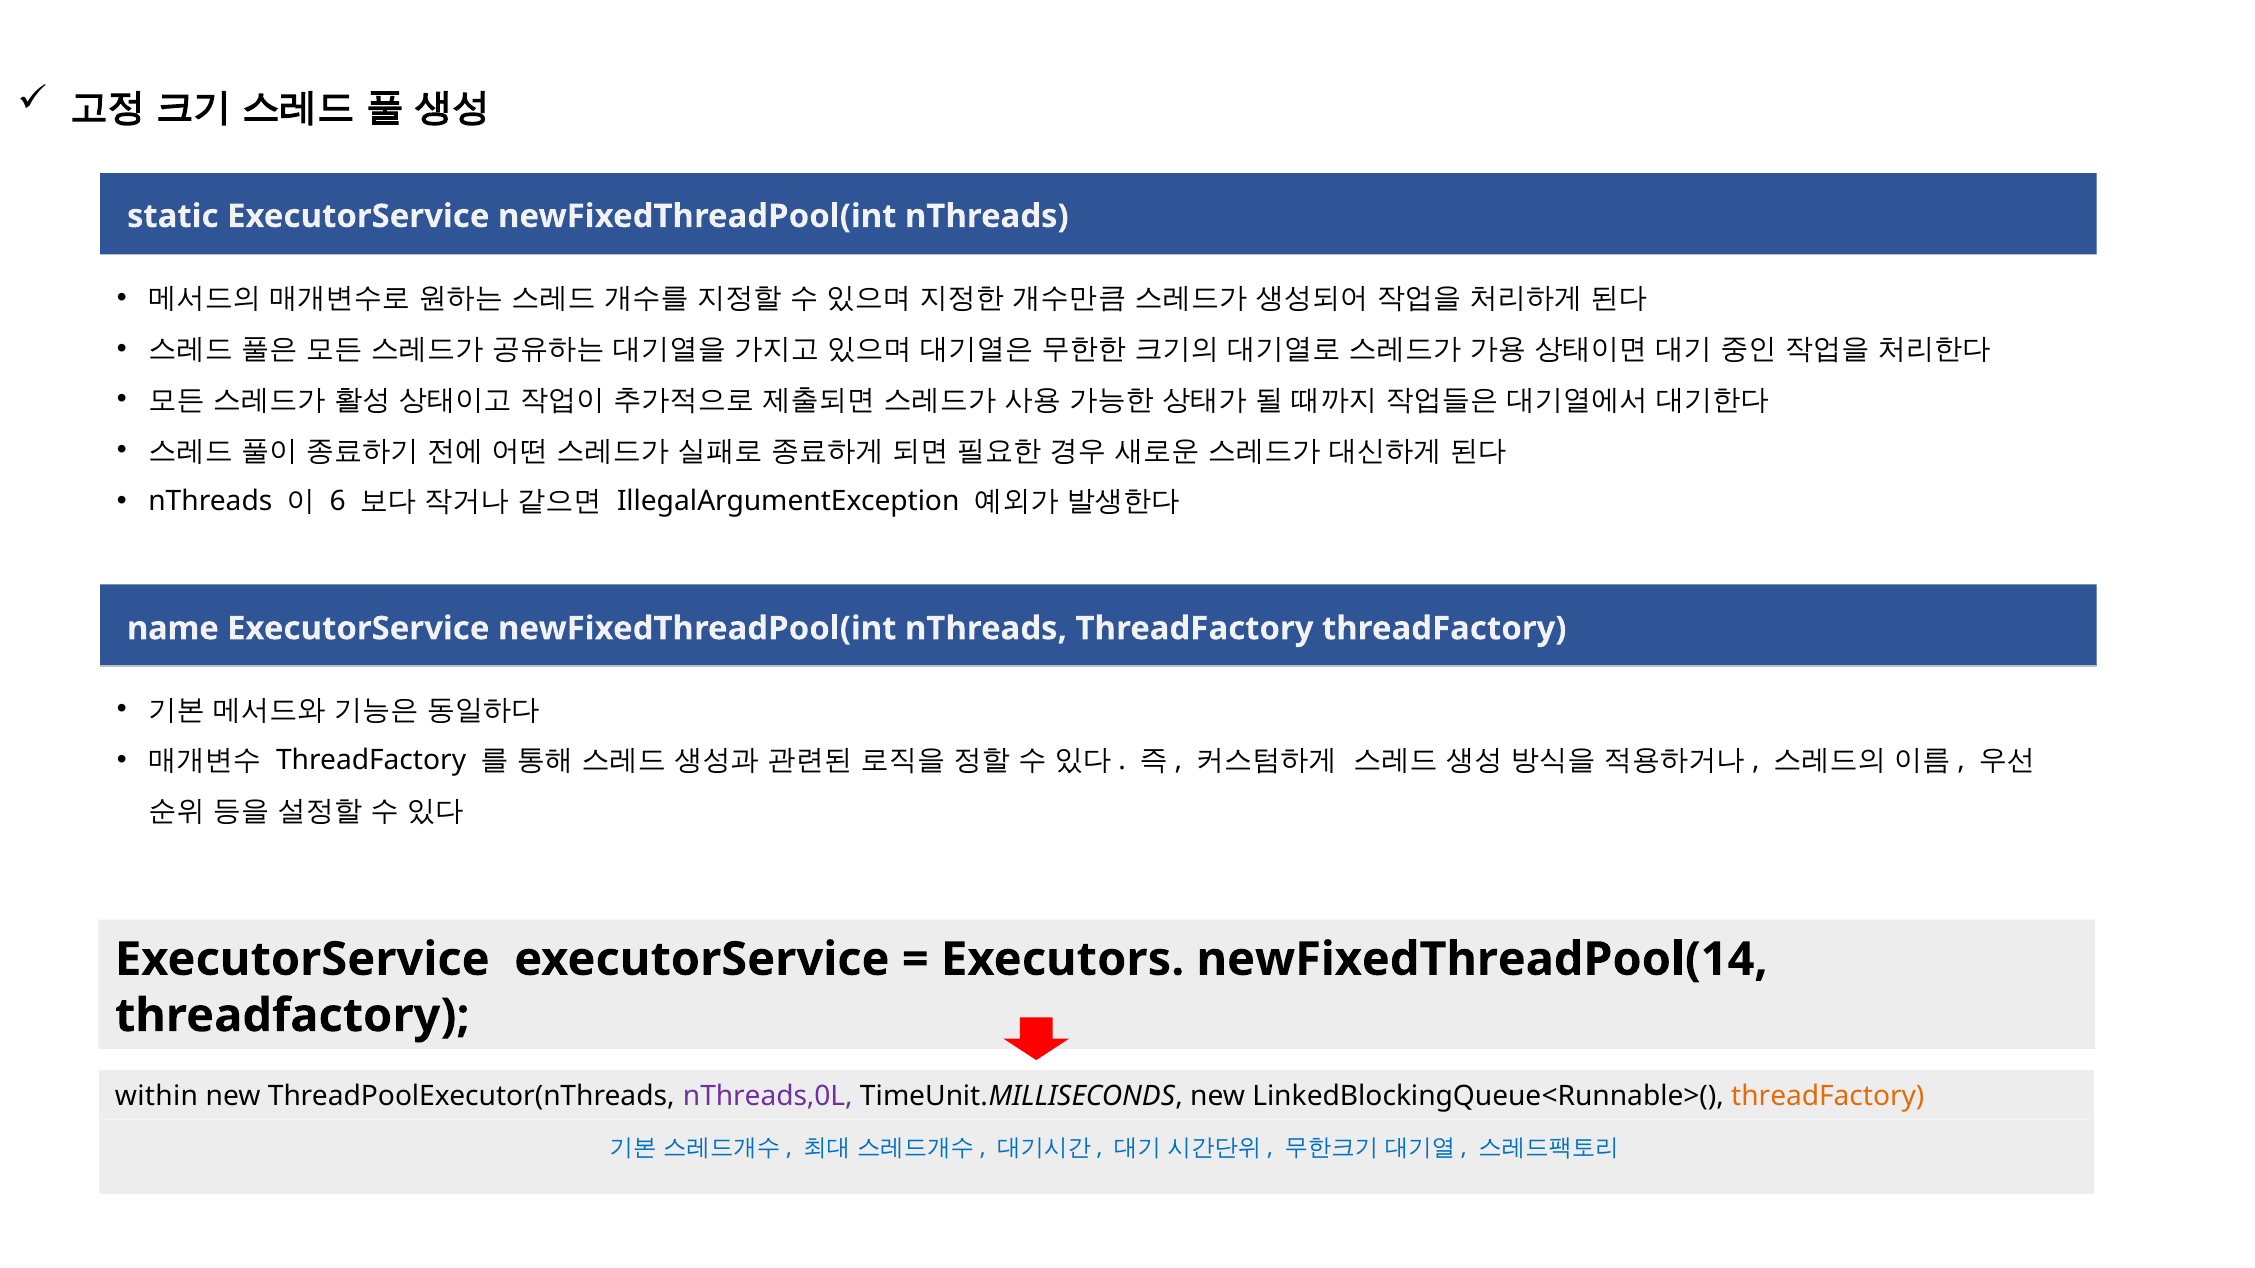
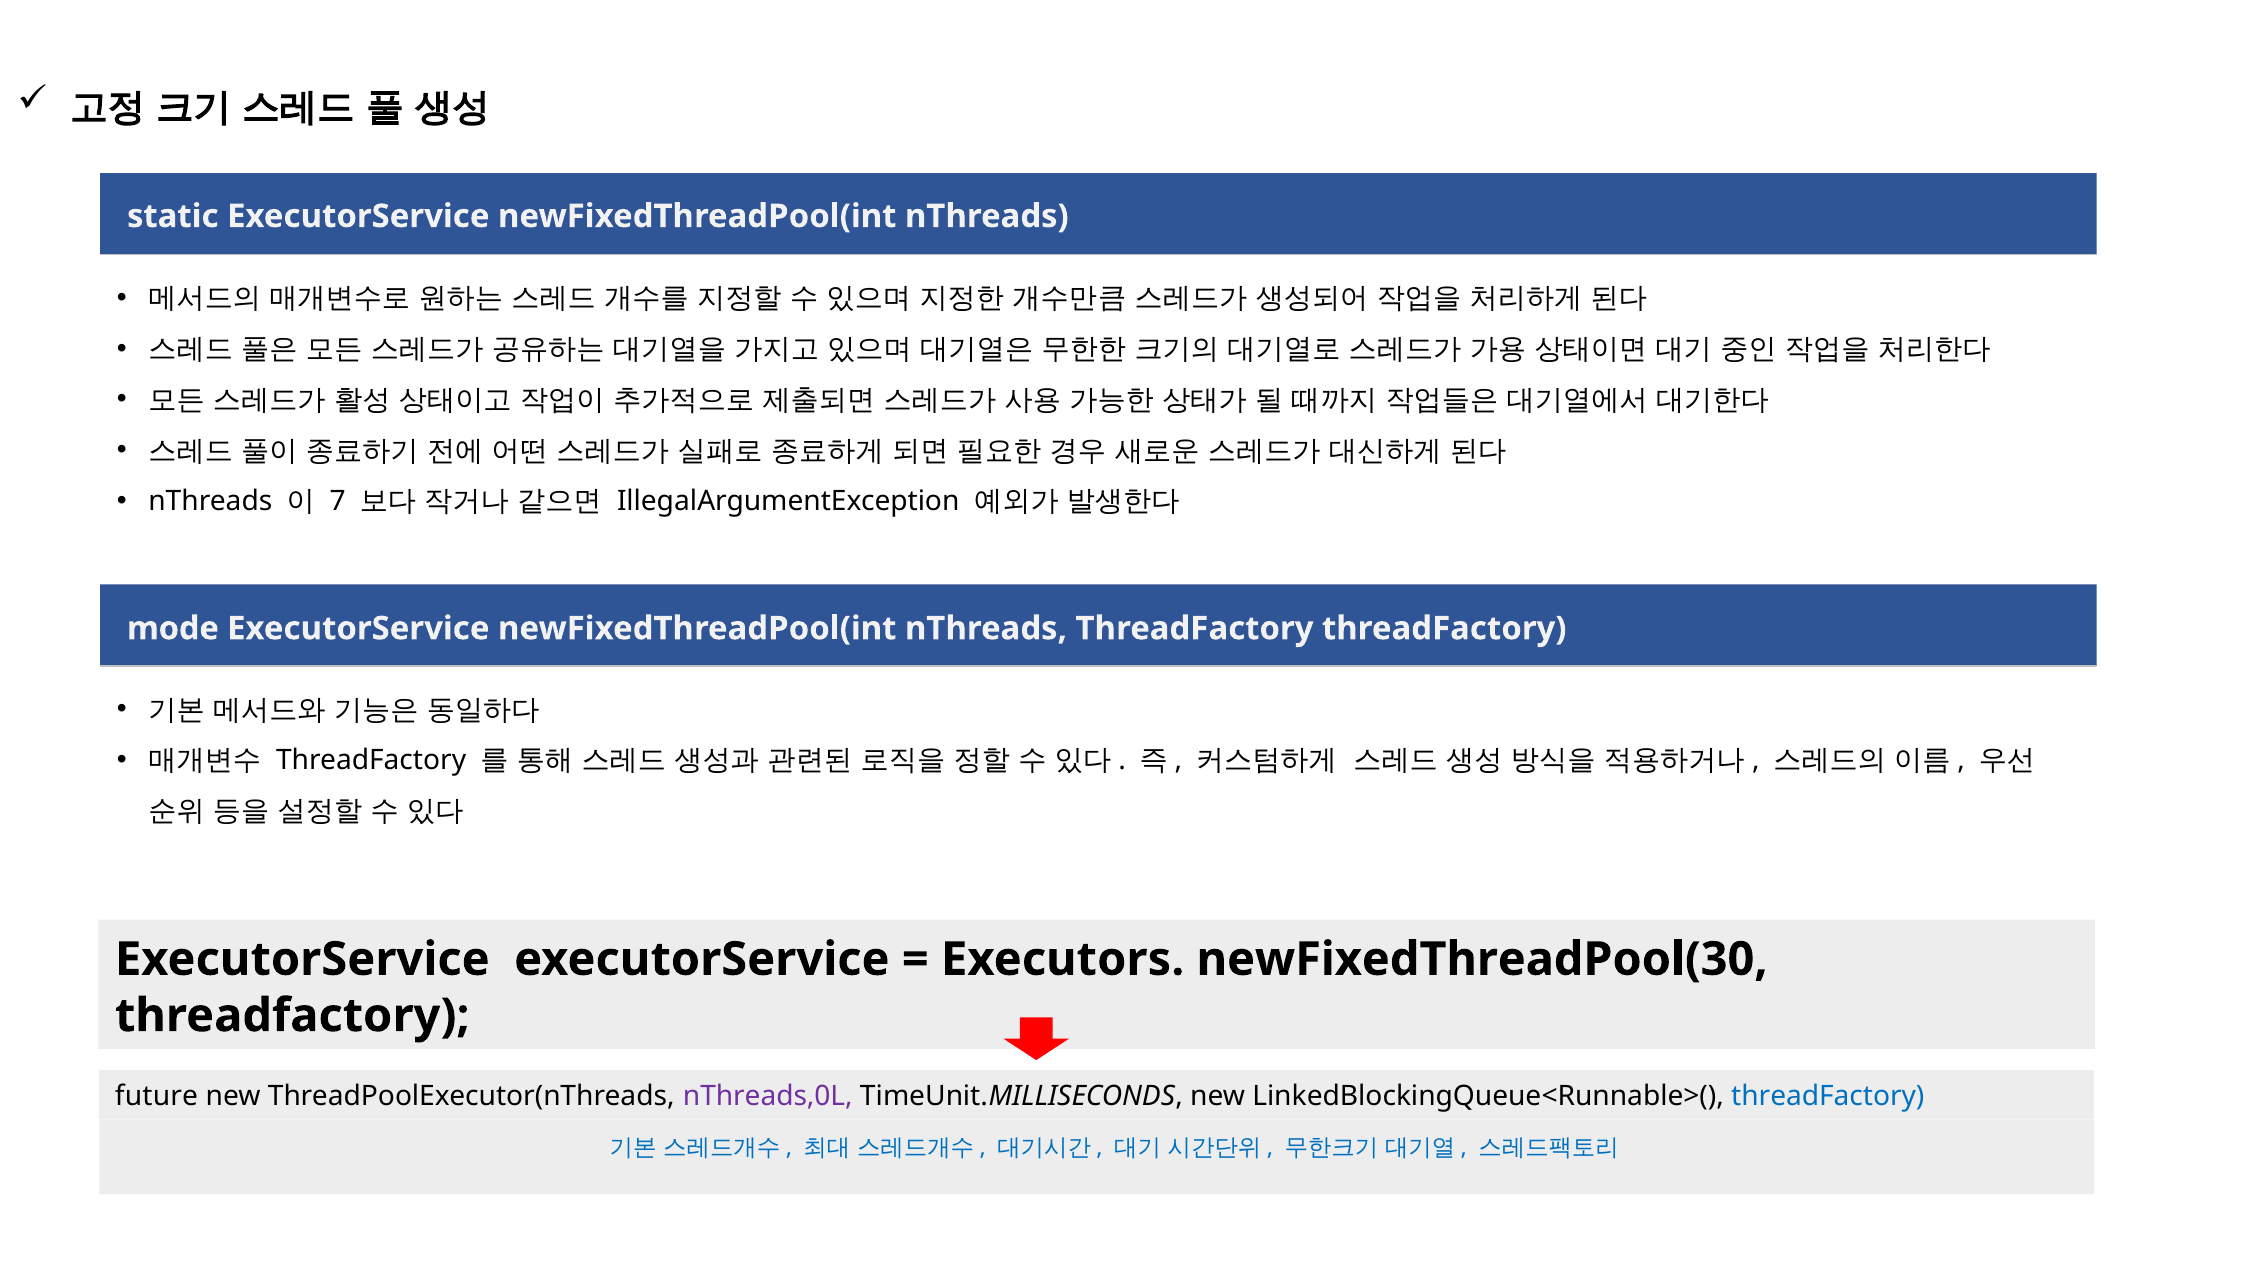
6: 6 -> 7 (338, 502)
name: name -> mode (173, 629)
newFixedThreadPool(14: newFixedThreadPool(14 -> newFixedThreadPool(30 (1482, 960)
within: within -> future (157, 1097)
threadFactory colour: orange -> blue (1828, 1097)
